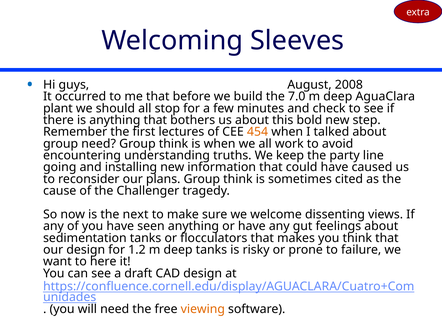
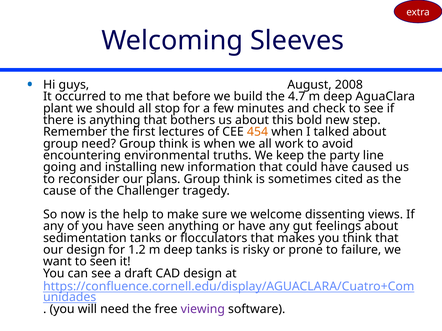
7.0: 7.0 -> 4.7 (297, 97)
understanding: understanding -> environmental (167, 156)
next: next -> help (136, 215)
to here: here -> seen (103, 262)
viewing colour: orange -> purple (203, 310)
